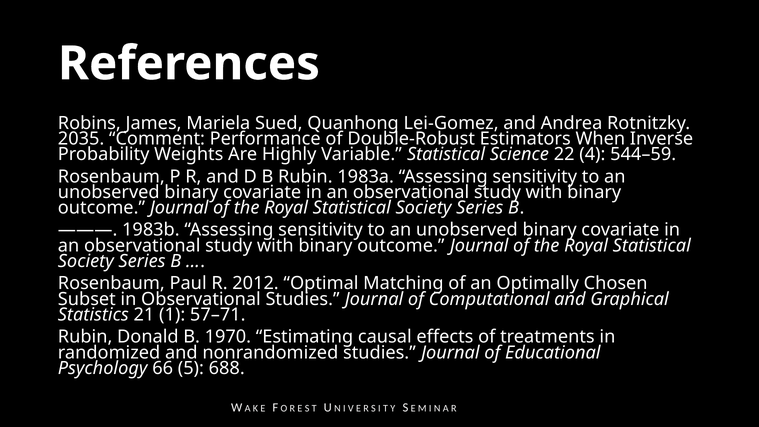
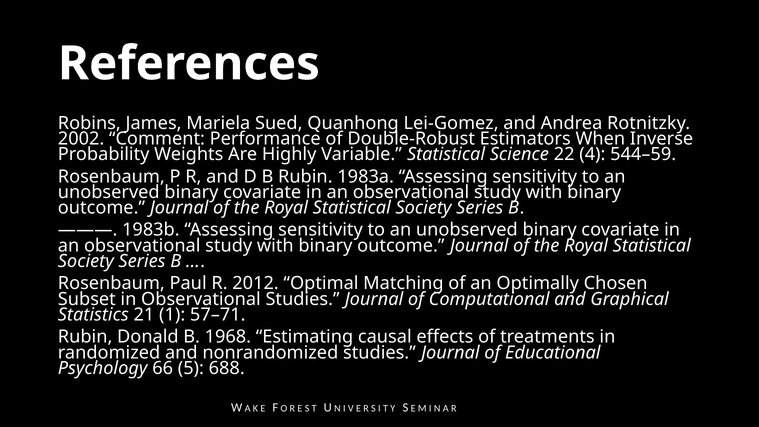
2035: 2035 -> 2002 (81, 139)
1970: 1970 -> 1968 (228, 337)
